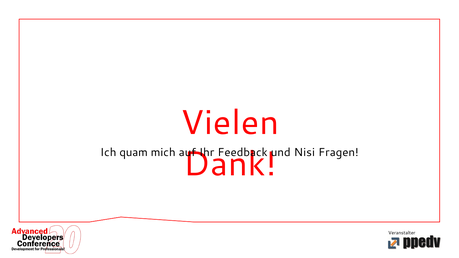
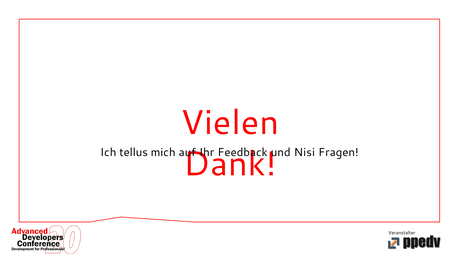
quam: quam -> tellus (134, 153)
